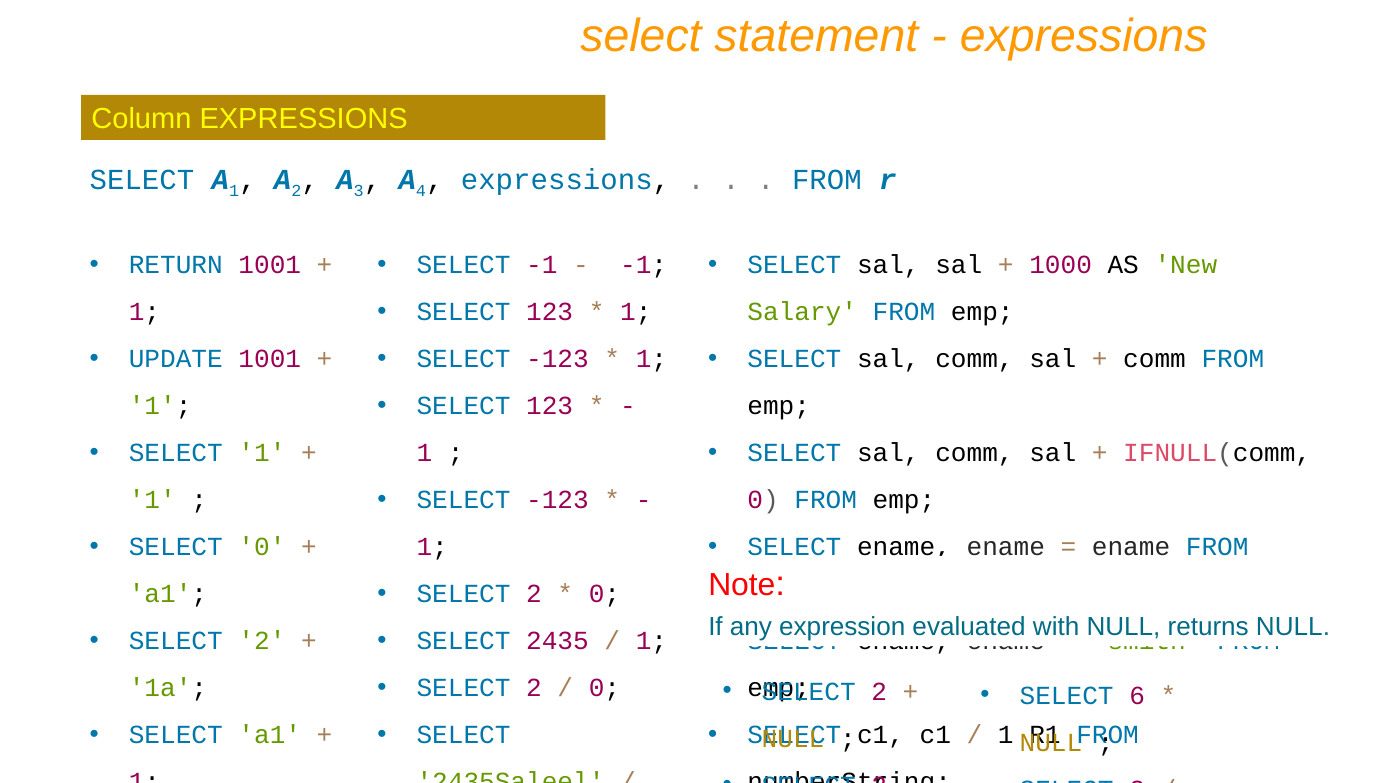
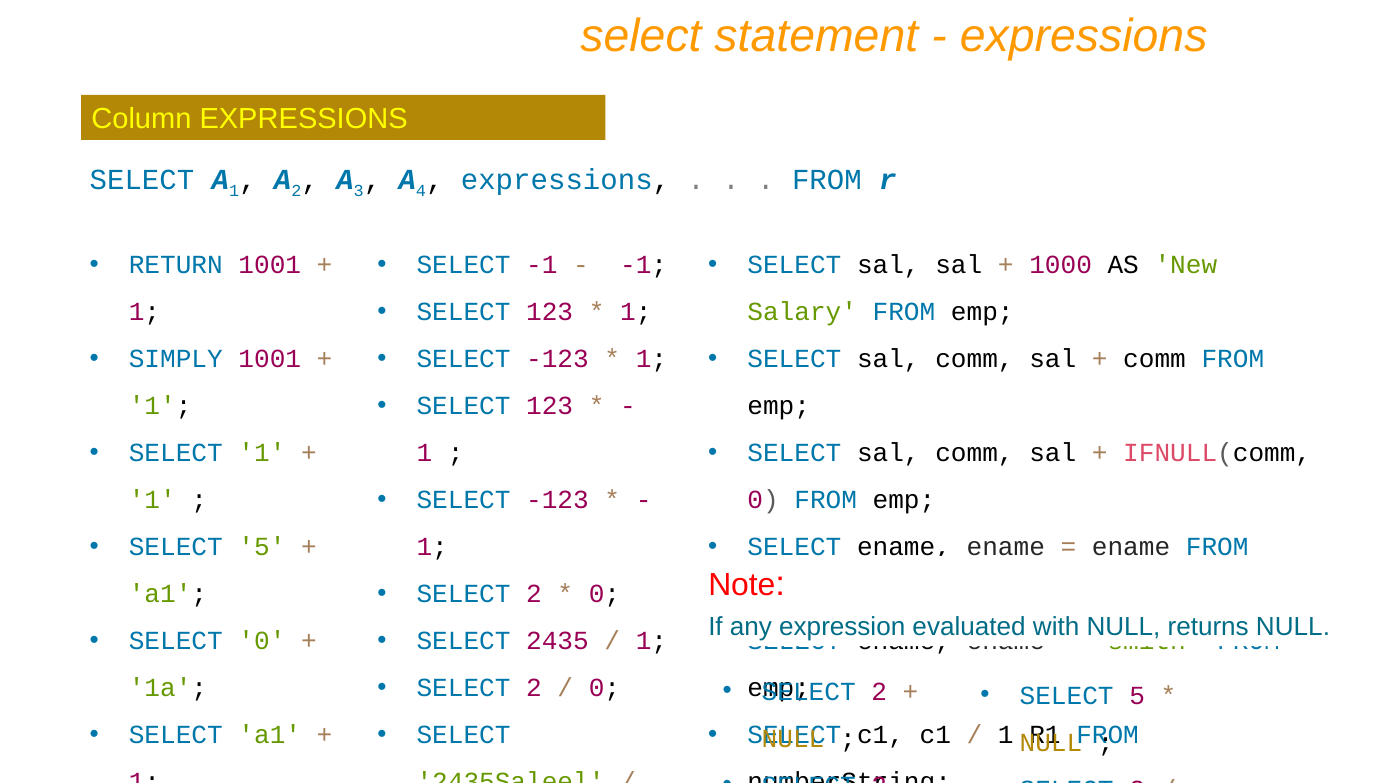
UPDATE: UPDATE -> SIMPLY (176, 359)
0: 0 -> 5 (262, 547)
2: 2 -> 0 (262, 641)
6: 6 -> 5 (1137, 696)
